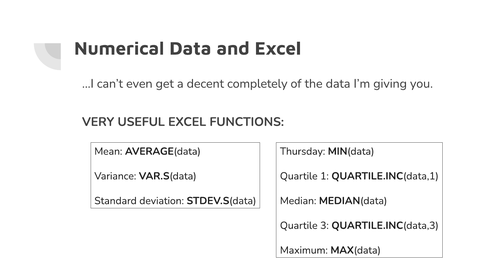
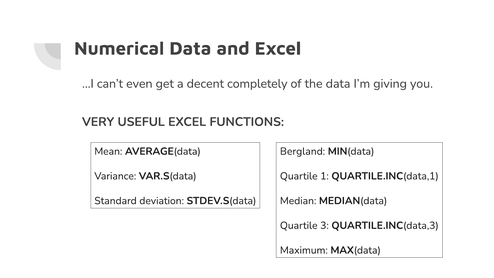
Thursday: Thursday -> Bergland (303, 151)
